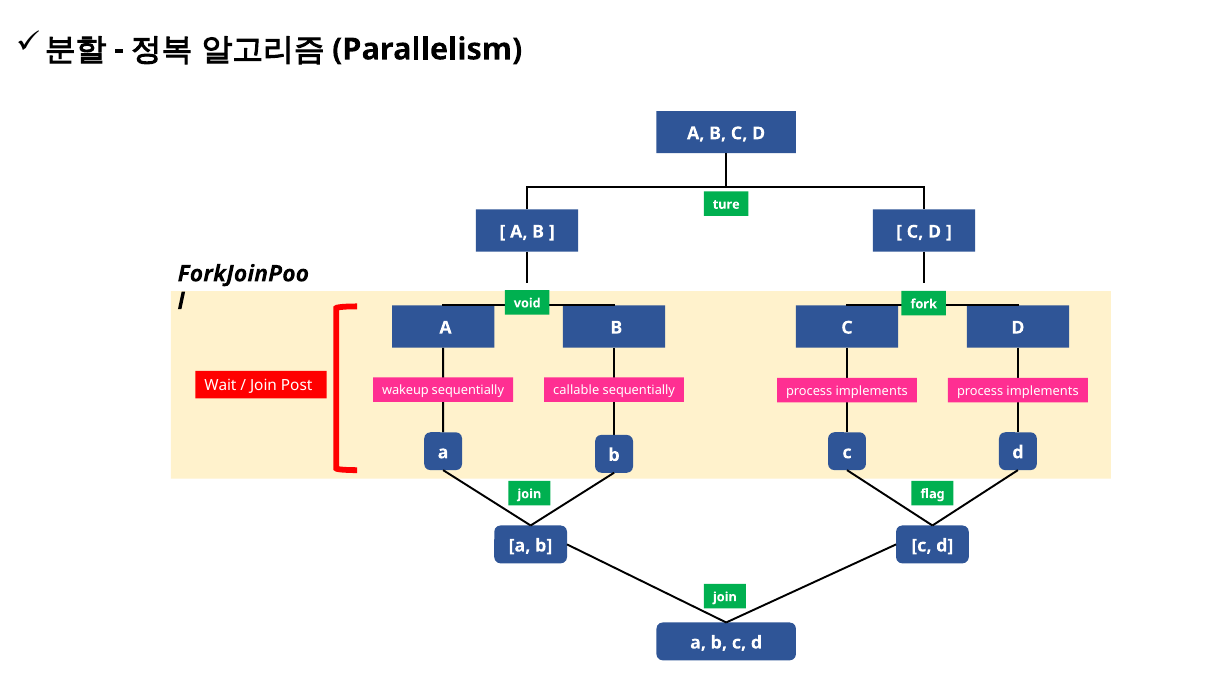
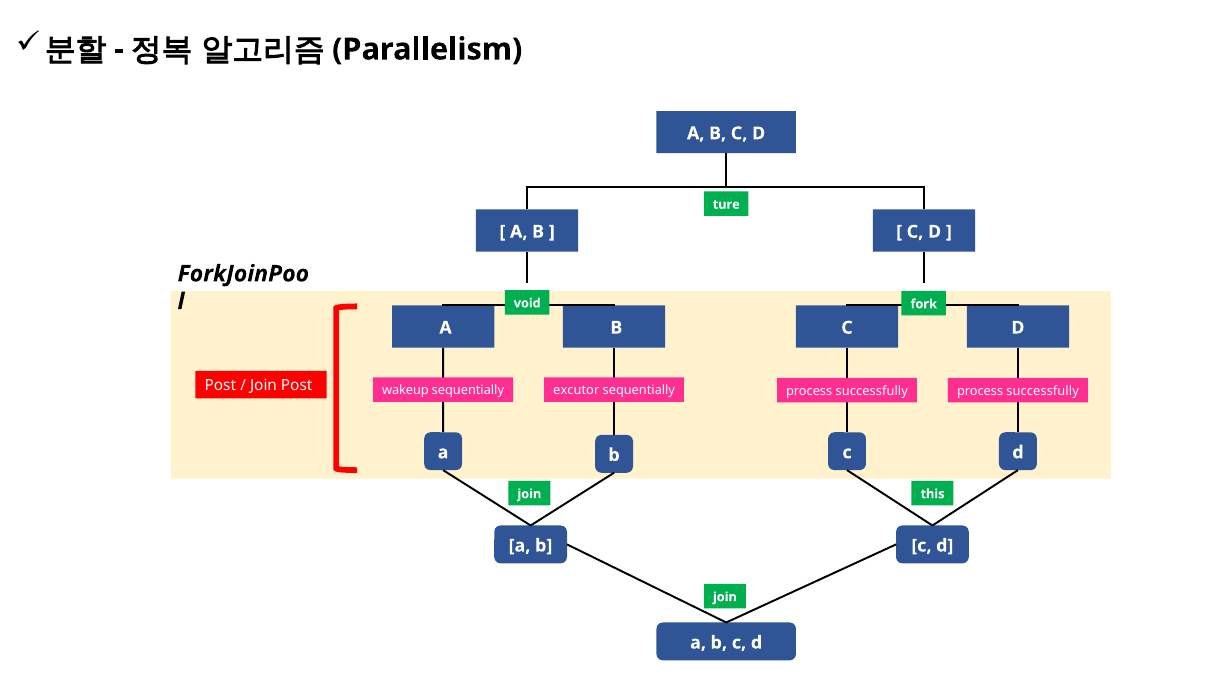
Wait: Wait -> Post (220, 386)
callable: callable -> excutor (576, 391)
implements: implements -> successfully (872, 391)
implements: implements -> successfully (1043, 391)
flag: flag -> this (933, 494)
